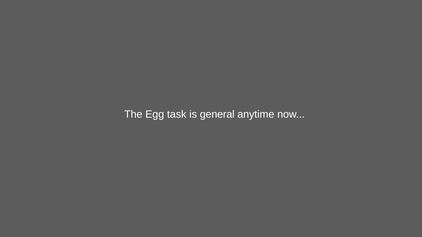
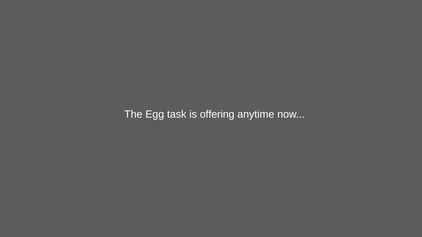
general: general -> offering (217, 114)
